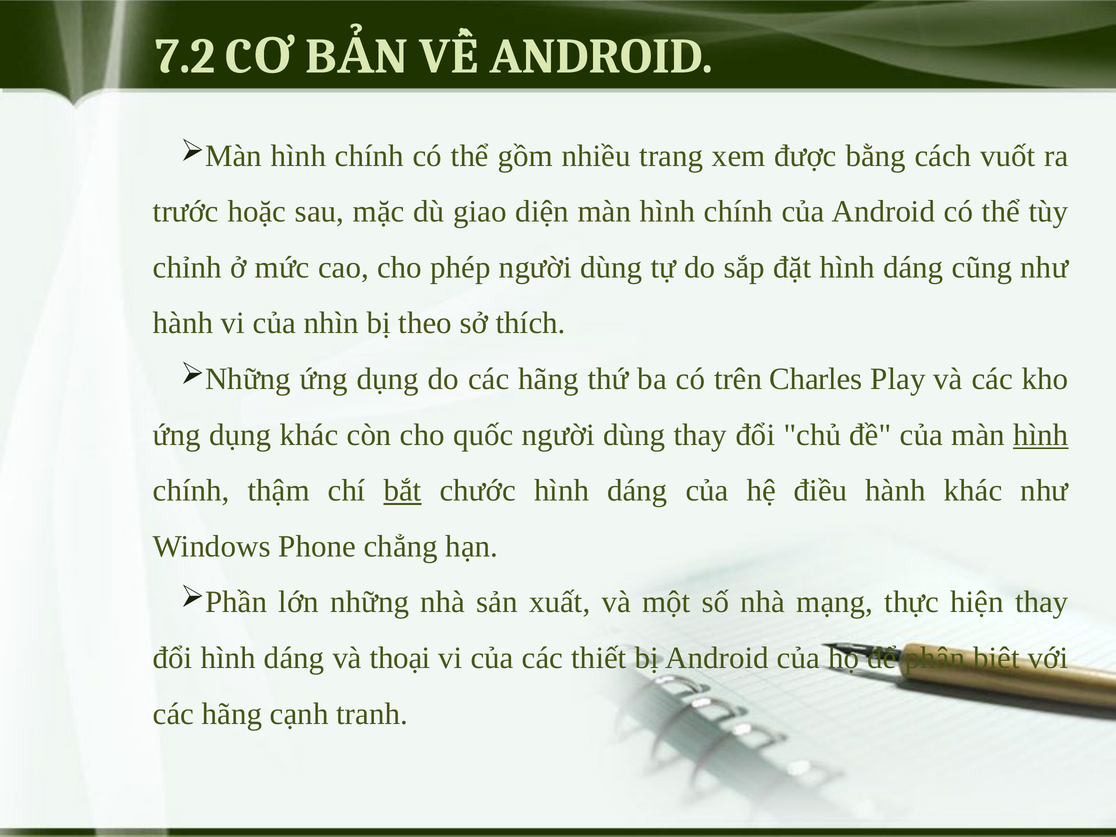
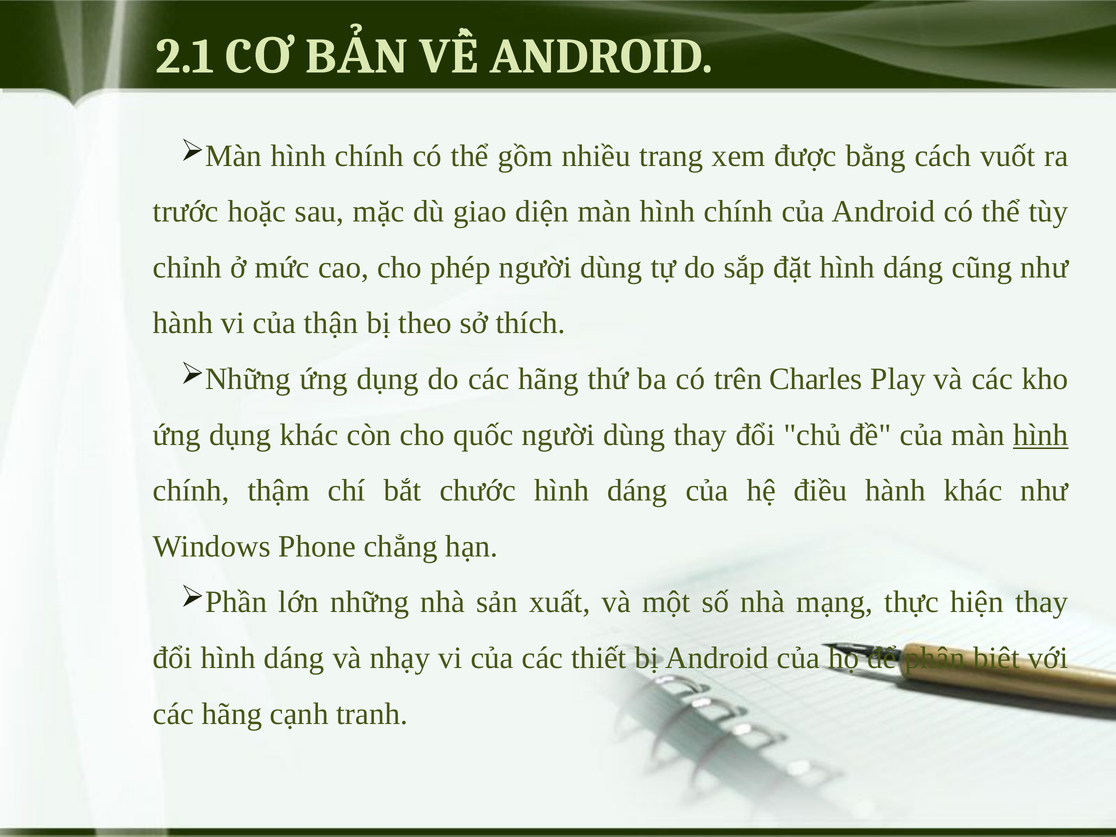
7.2: 7.2 -> 2.1 (185, 56)
nhìn: nhìn -> thận (331, 323)
bắt underline: present -> none (403, 491)
thoại: thoại -> nhạy (400, 658)
